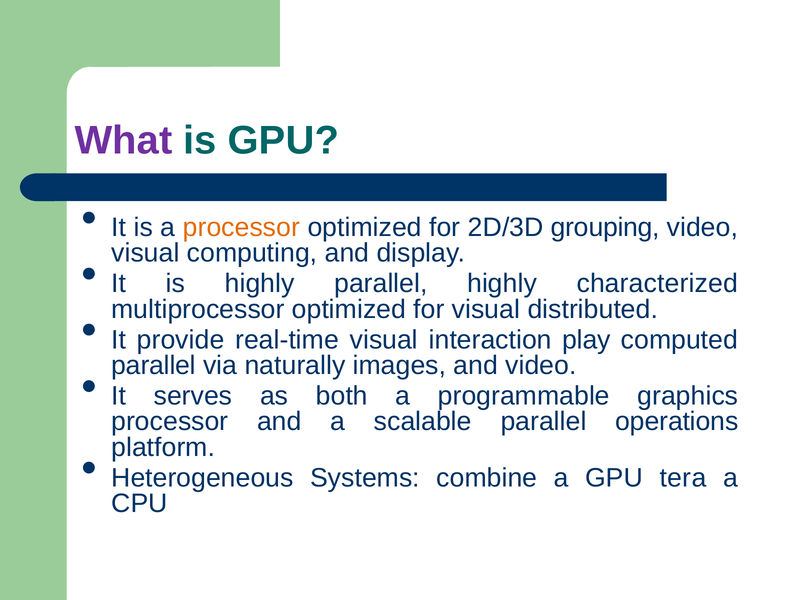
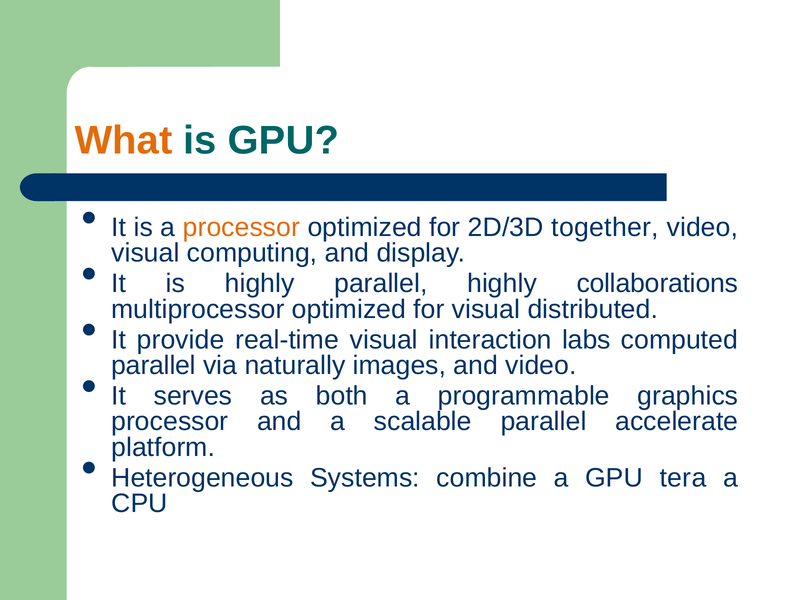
What colour: purple -> orange (124, 141)
grouping: grouping -> together (605, 227)
characterized: characterized -> collaborations (657, 284)
play: play -> labs (586, 340)
operations: operations -> accelerate (677, 422)
